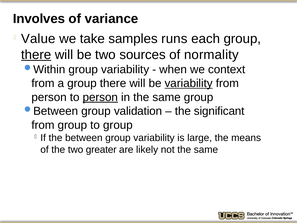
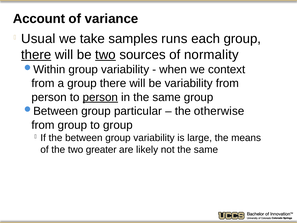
Involves: Involves -> Account (39, 19)
Value: Value -> Usual (38, 39)
two underline: none -> present (105, 55)
variability underline: present -> none (189, 83)
validation: validation -> particular (138, 111)
significant: significant -> otherwise (219, 111)
